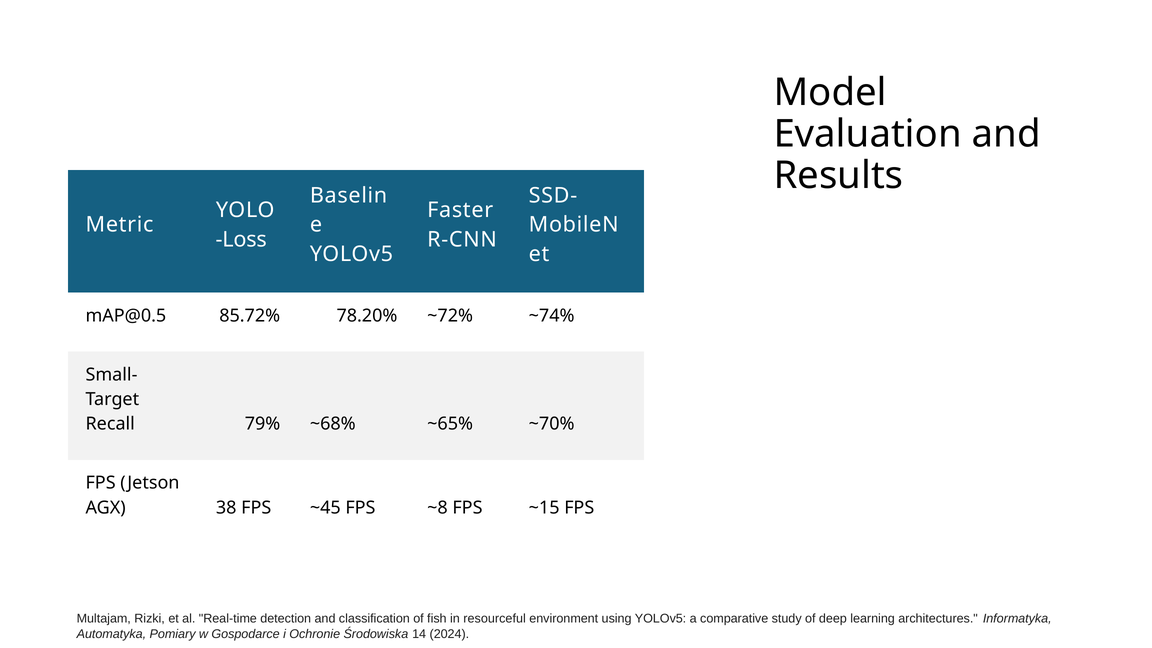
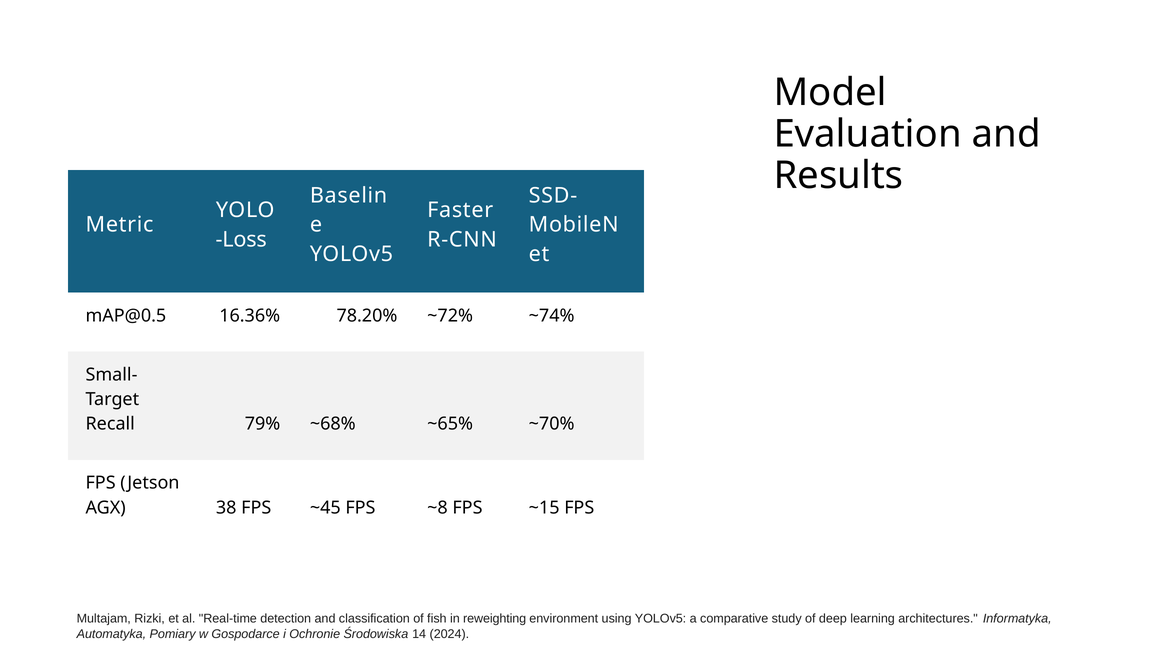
85.72%: 85.72% -> 16.36% (250, 316)
resourceful: resourceful -> reweighting (495, 619)
